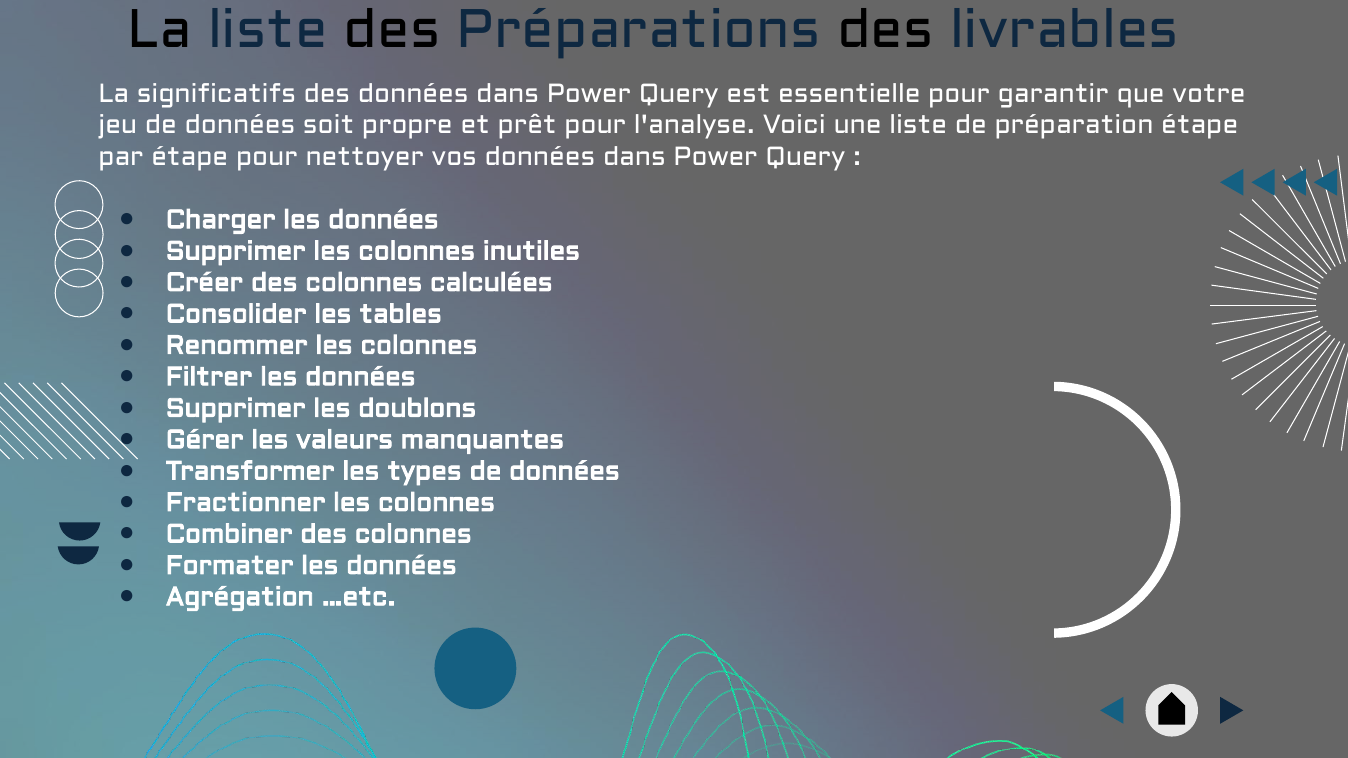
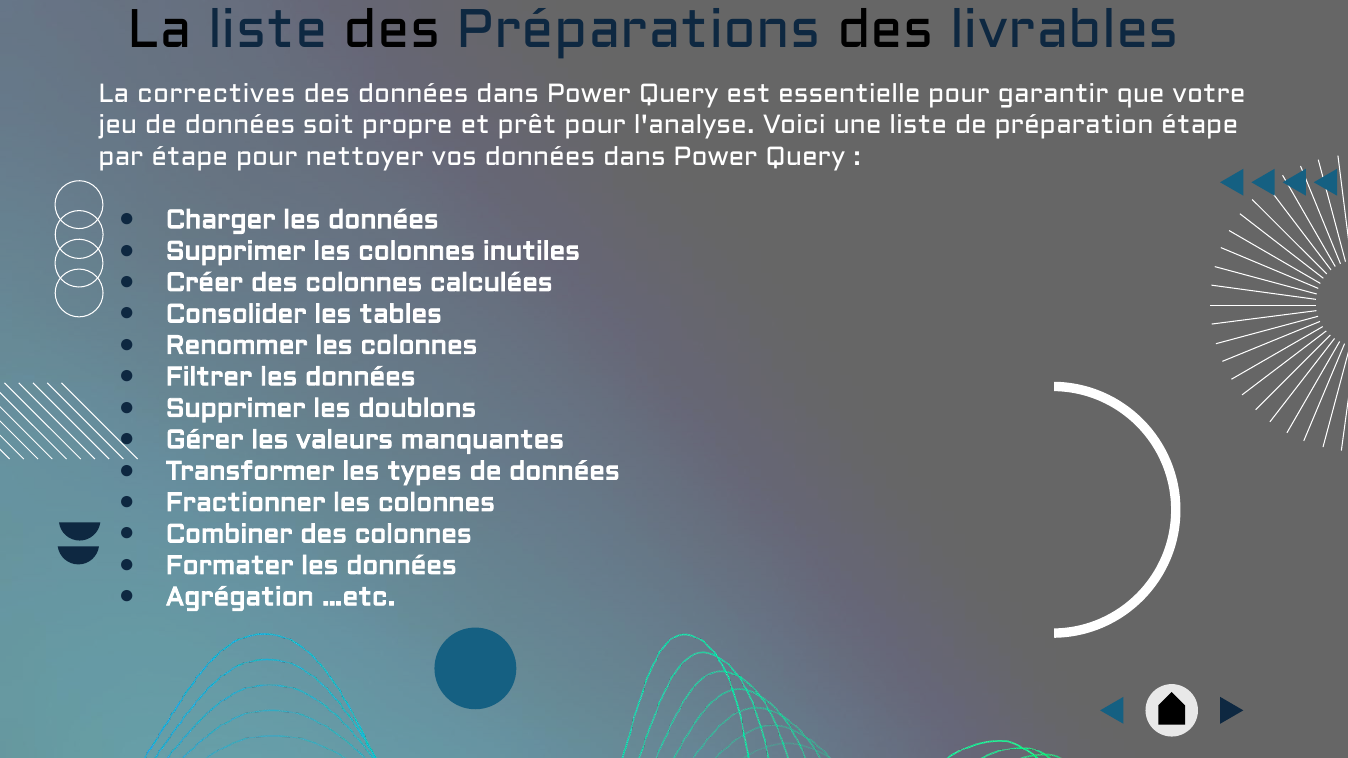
significatifs: significatifs -> correctives (216, 94)
